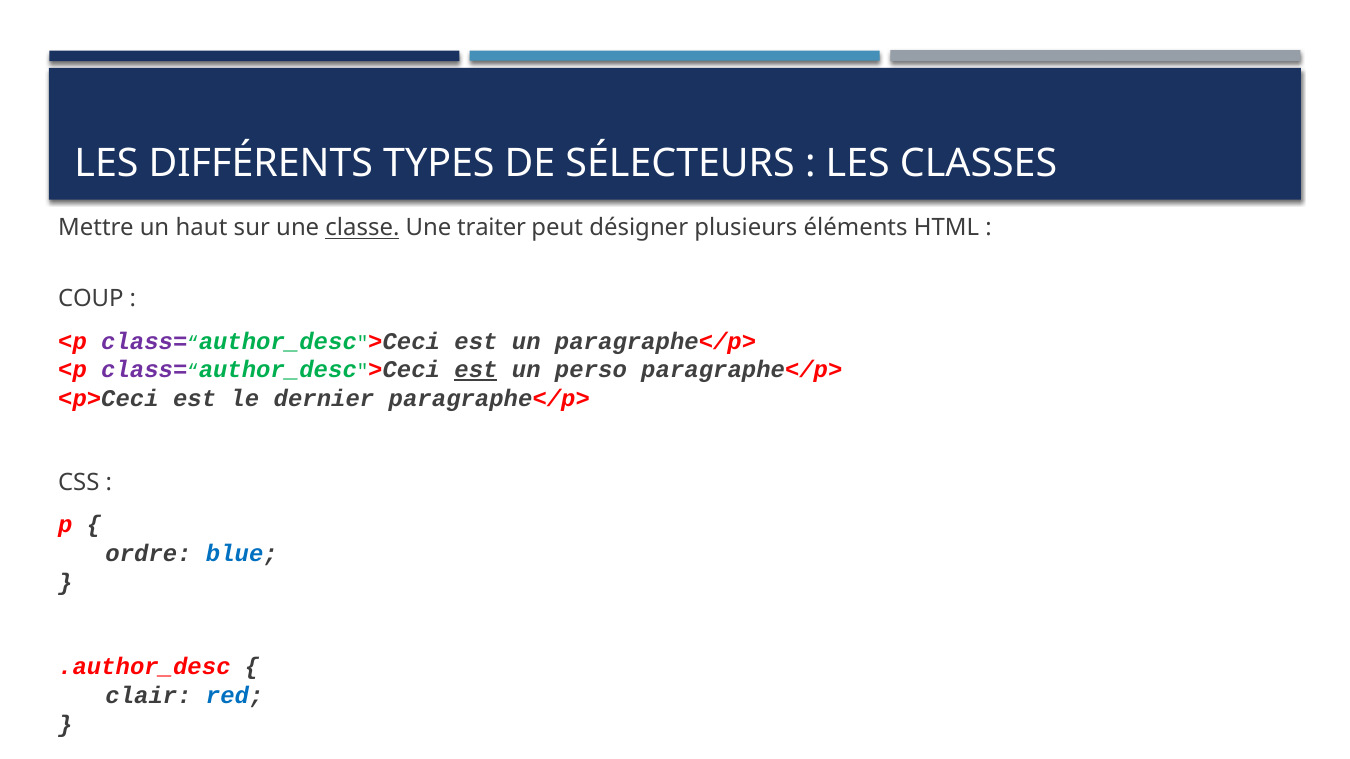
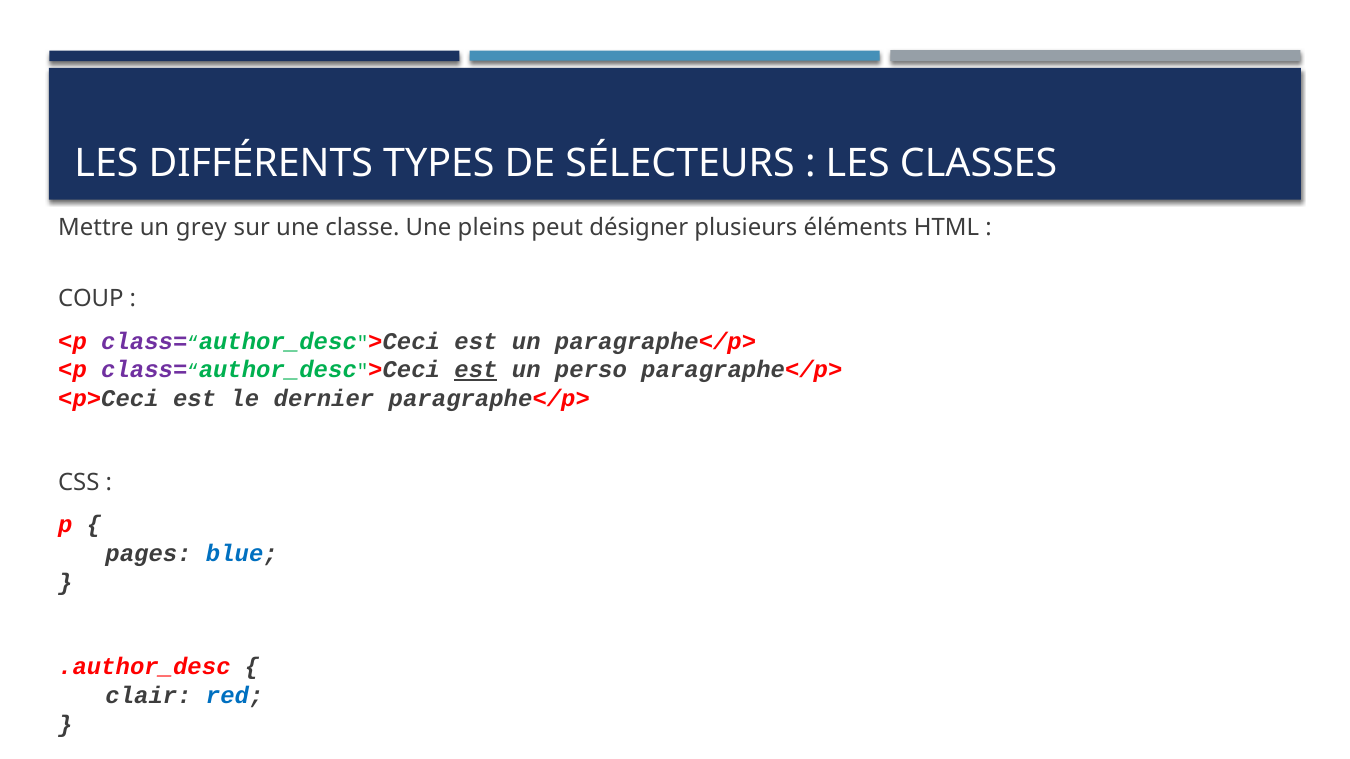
haut: haut -> grey (201, 228)
classe underline: present -> none (362, 228)
traiter: traiter -> pleins (491, 228)
ordre: ordre -> pages (148, 554)
